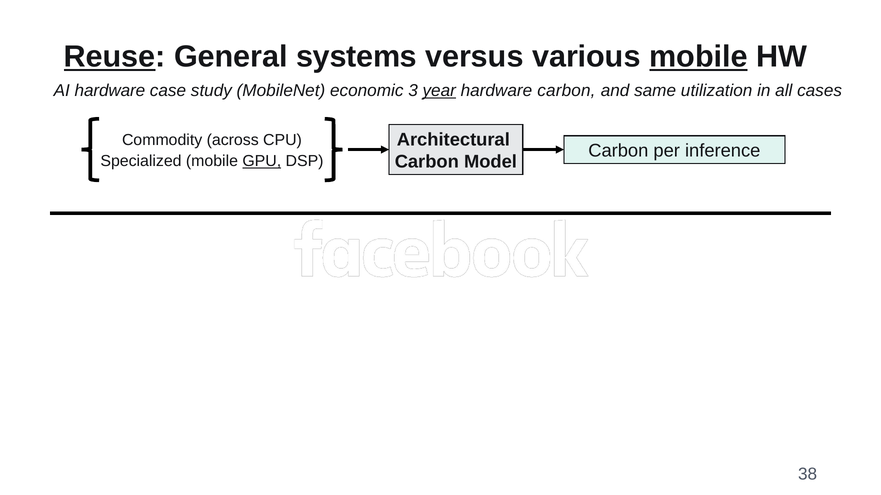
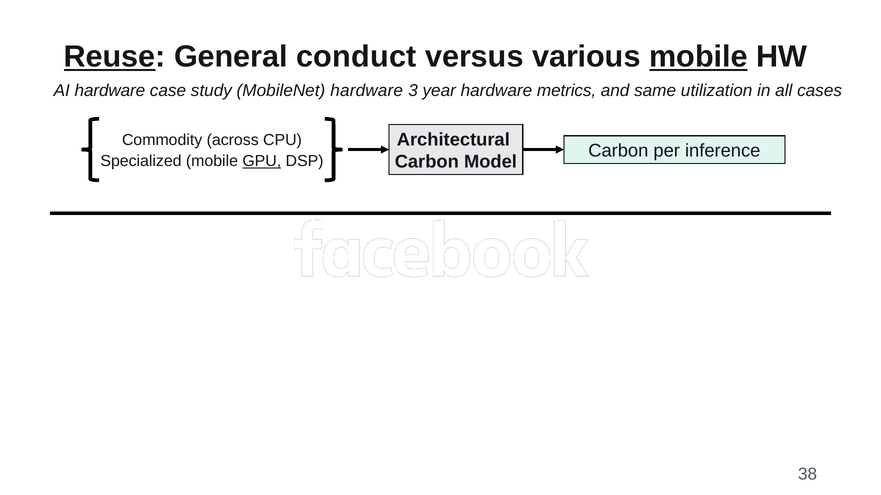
systems: systems -> conduct (356, 57)
MobileNet economic: economic -> hardware (367, 91)
year underline: present -> none (439, 91)
hardware carbon: carbon -> metrics (567, 91)
